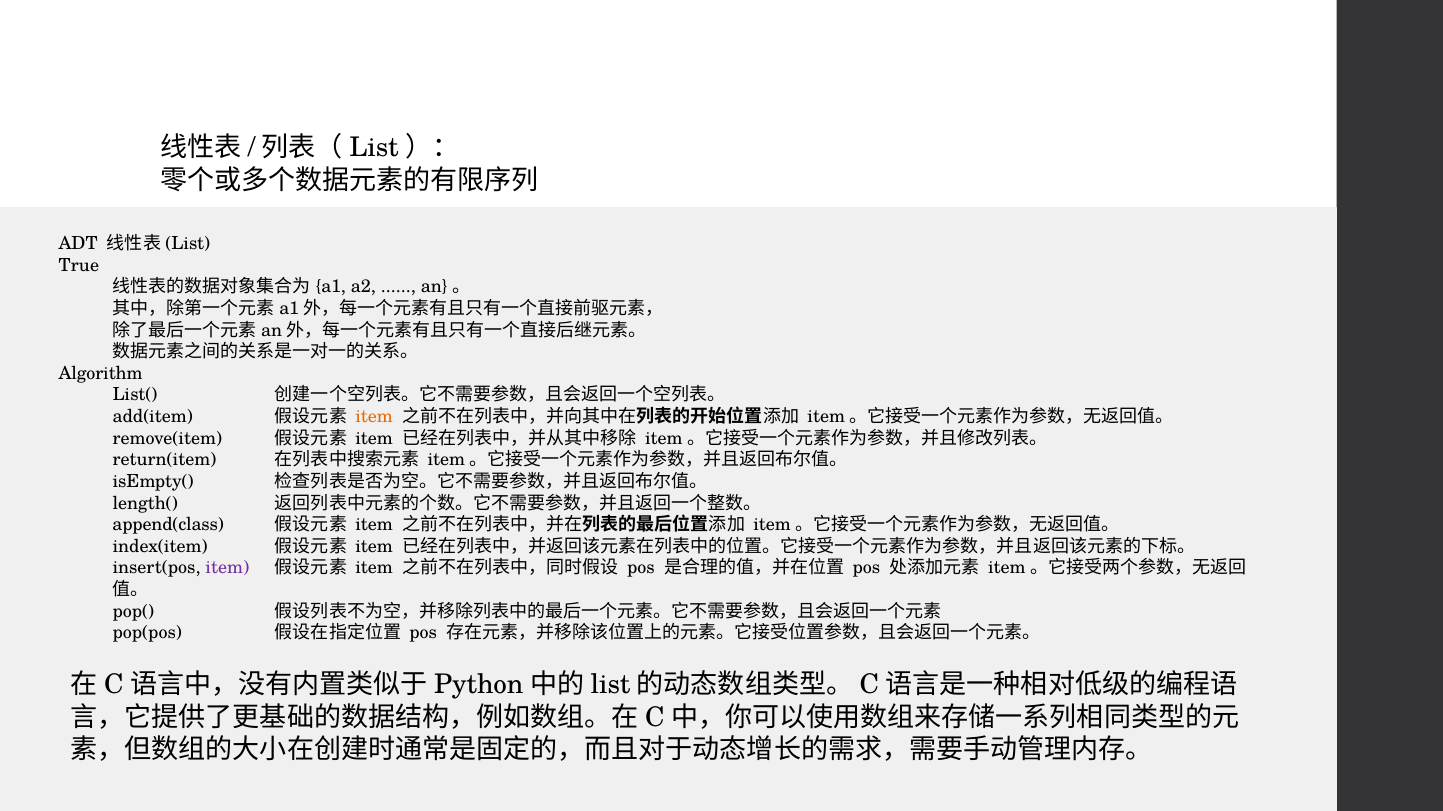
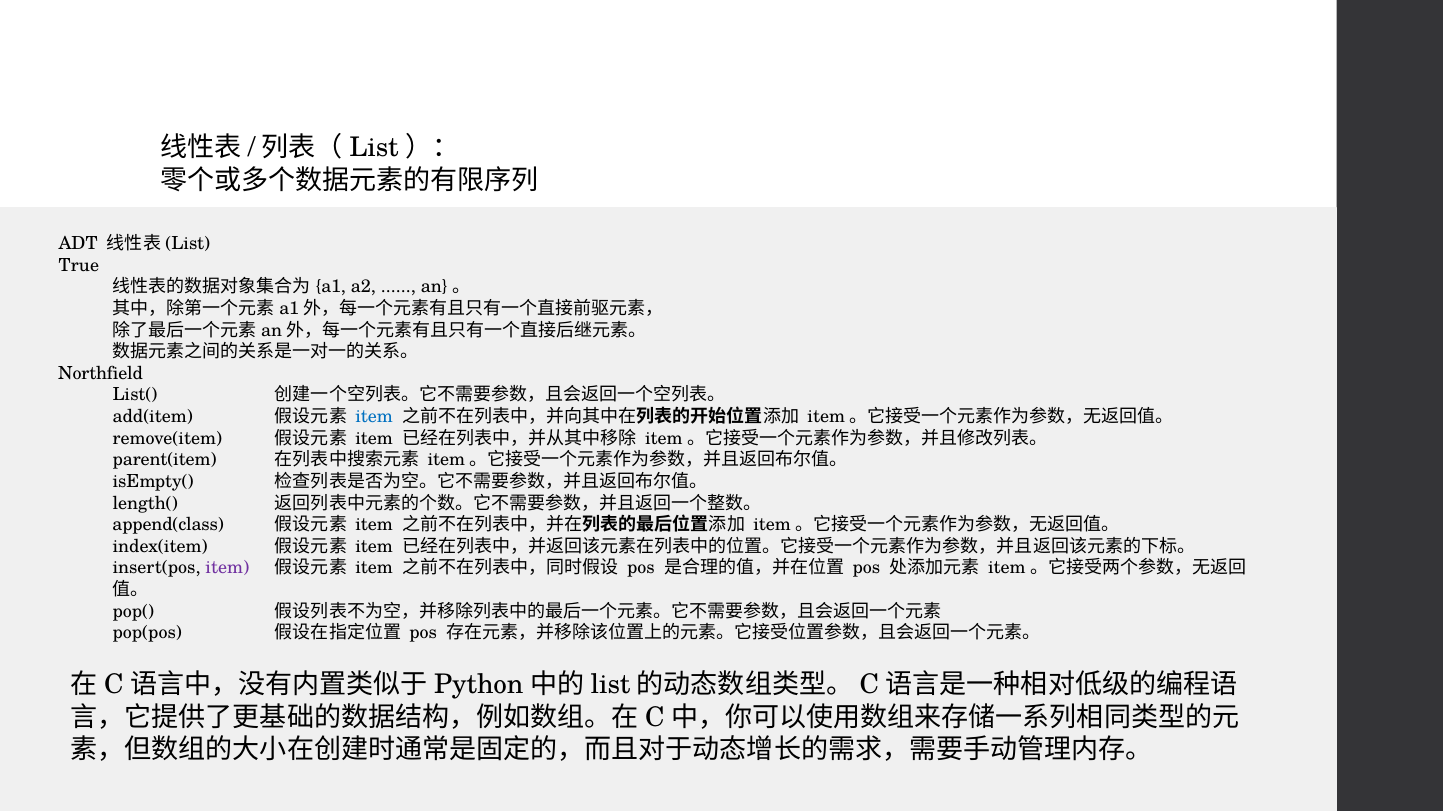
Algorithm: Algorithm -> Northfield (101, 374)
item colour: orange -> blue (374, 417)
return(item: return(item -> parent(item (165, 460)
